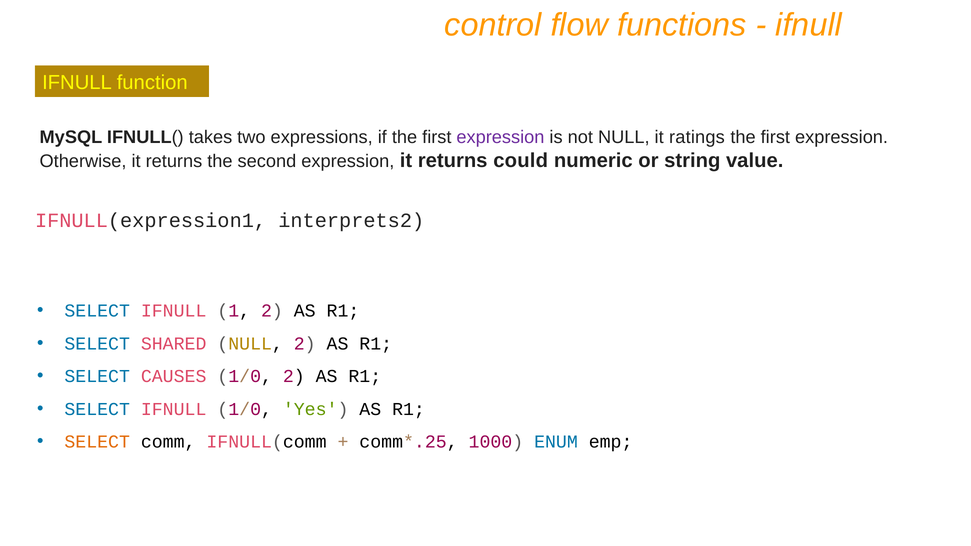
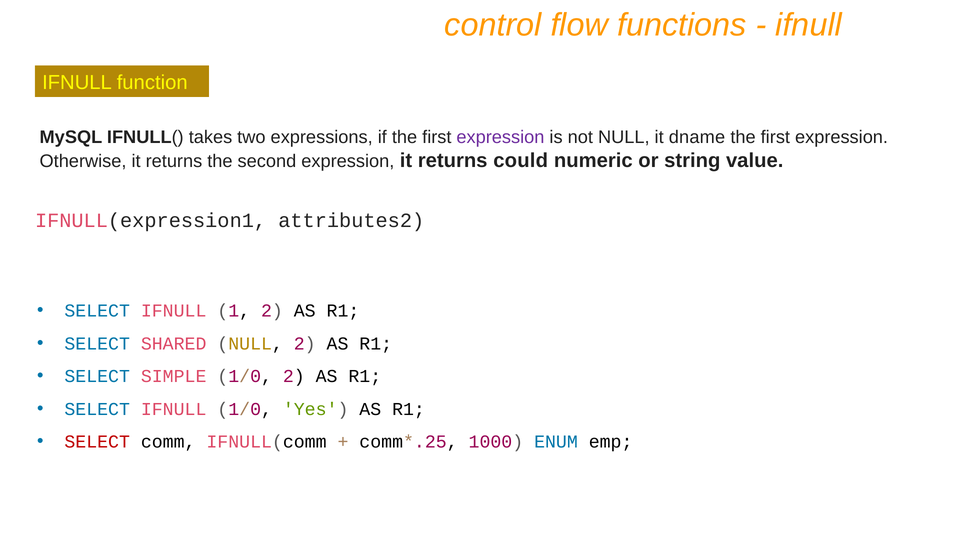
ratings: ratings -> dname (697, 137)
interprets2: interprets2 -> attributes2 (351, 221)
CAUSES: CAUSES -> SIMPLE (174, 376)
SELECT colour: orange -> red (97, 442)
